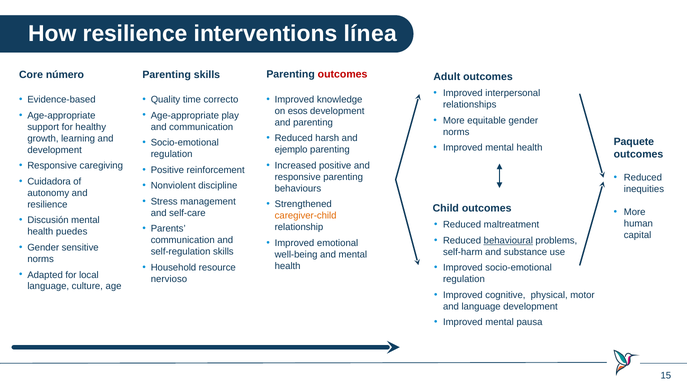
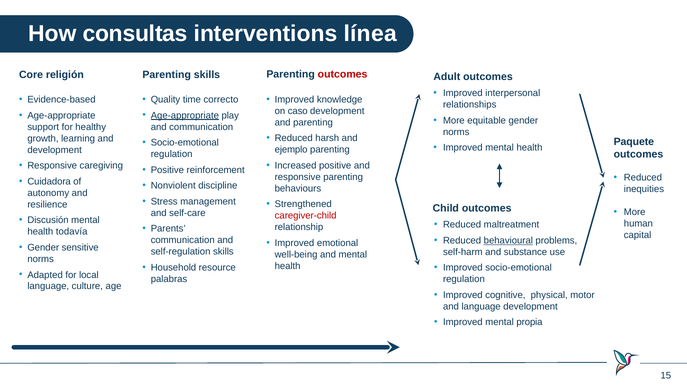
How resilience: resilience -> consultas (135, 34)
número: número -> religión (65, 75)
esos: esos -> caso (298, 111)
Age-appropriate underline: none -> present (185, 115)
caregiver-child colour: orange -> red (306, 215)
puedes: puedes -> todavía (72, 231)
nervioso: nervioso -> palabras (169, 279)
pausa: pausa -> propia (530, 322)
